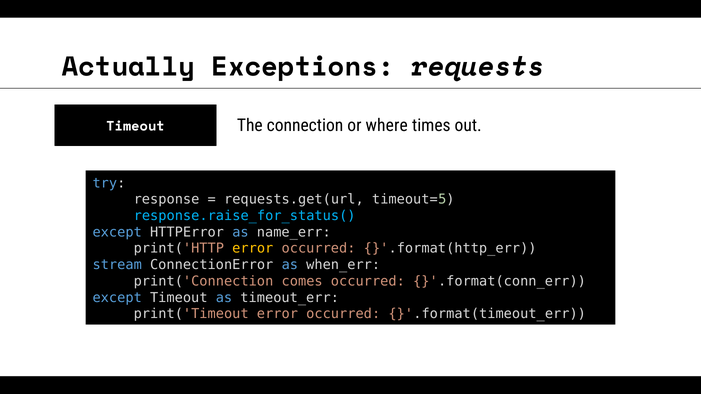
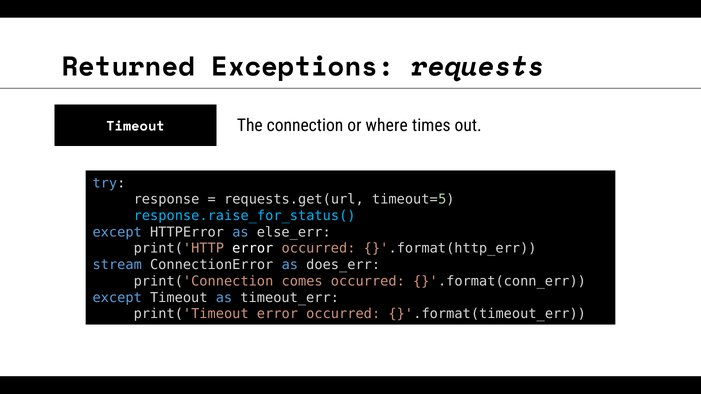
Actually: Actually -> Returned (128, 67)
name_err: name_err -> else_err (294, 232)
error colour: yellow -> white (253, 249)
when_err: when_err -> does_err (343, 265)
